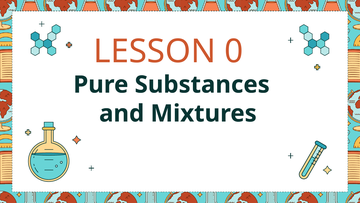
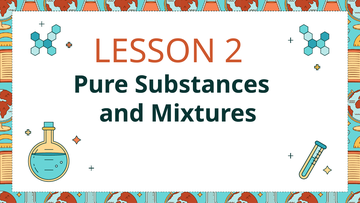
0: 0 -> 2 (234, 51)
